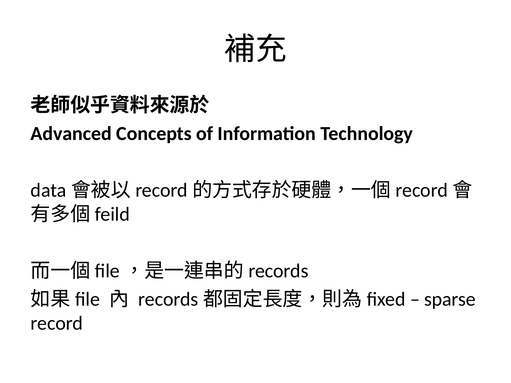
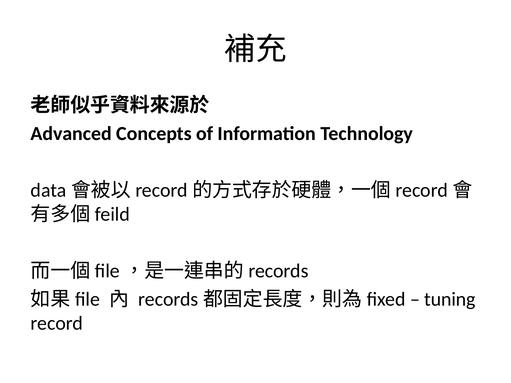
sparse: sparse -> tuning (450, 300)
